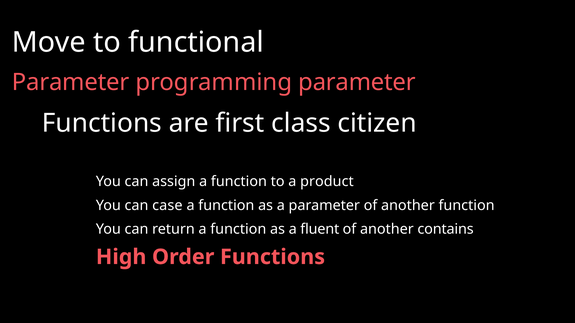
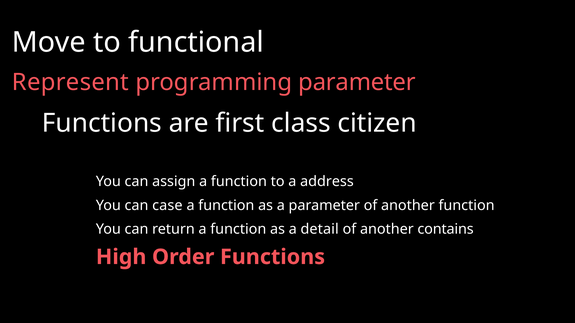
Parameter: Parameter -> Represent (70, 82)
product: product -> address (327, 182)
fluent: fluent -> detail (320, 230)
